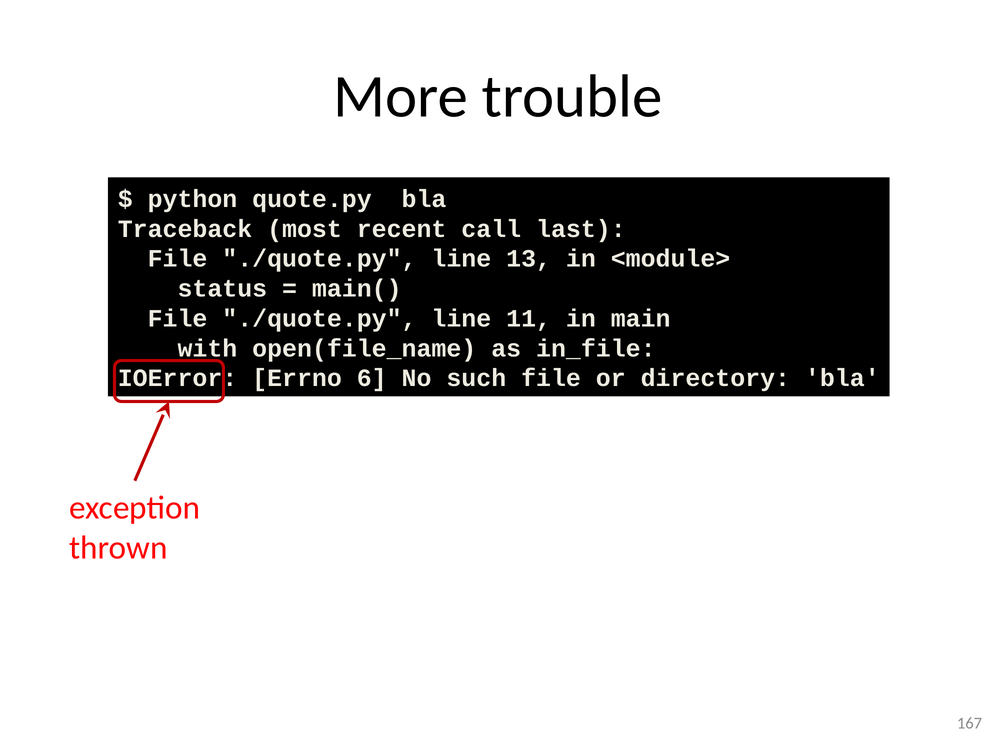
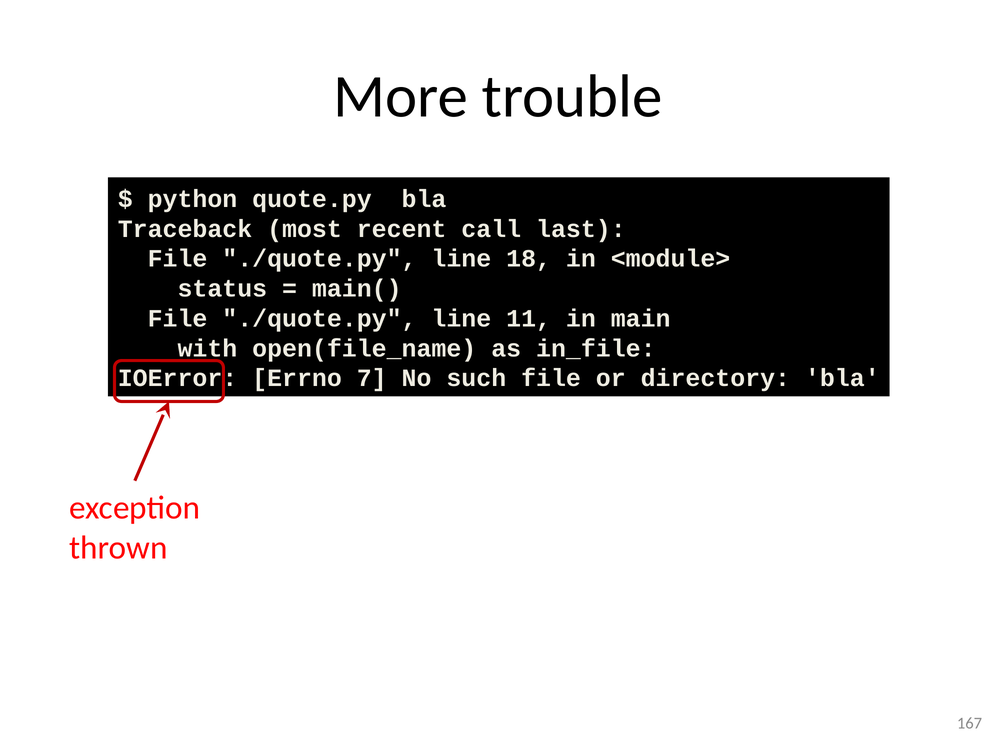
13: 13 -> 18 (529, 259)
6: 6 -> 7 (372, 378)
